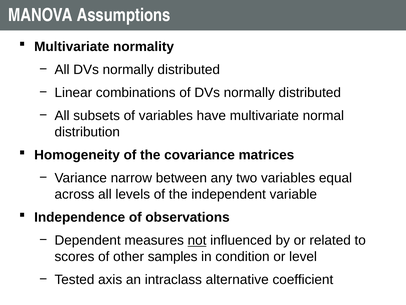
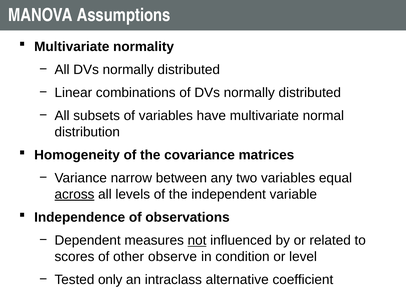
across underline: none -> present (74, 194)
samples: samples -> observe (173, 256)
axis: axis -> only (110, 279)
